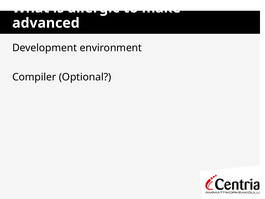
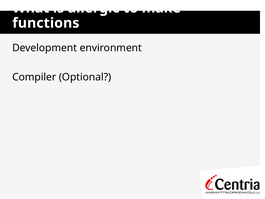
advanced: advanced -> functions (46, 23)
